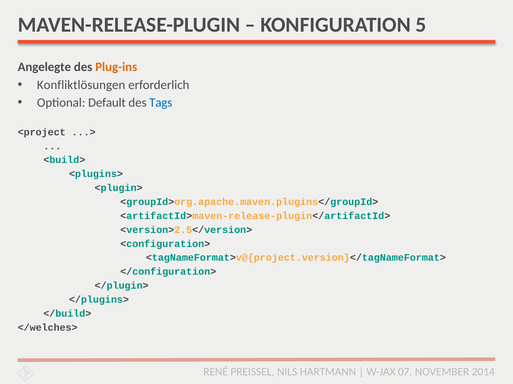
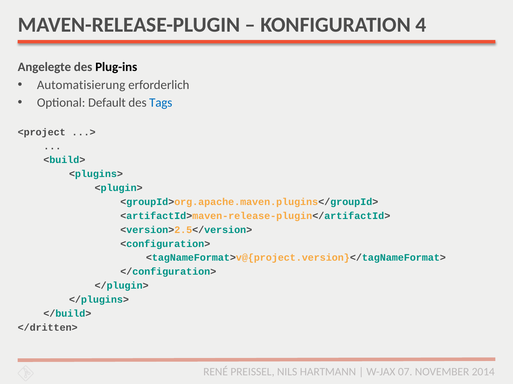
5: 5 -> 4 (421, 25)
Plug-ins colour: orange -> black (116, 67)
Konfliktlösungen: Konfliktlösungen -> Automatisierung (81, 85)
</welches>: </welches> -> </dritten> (48, 328)
